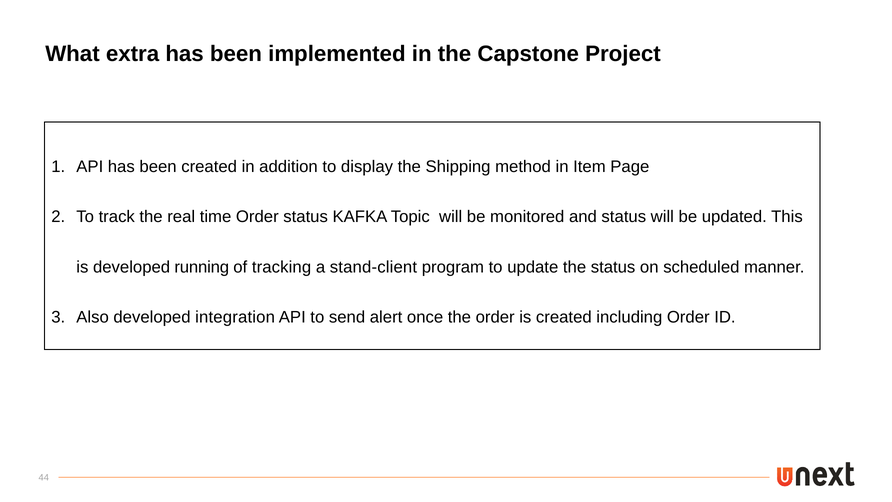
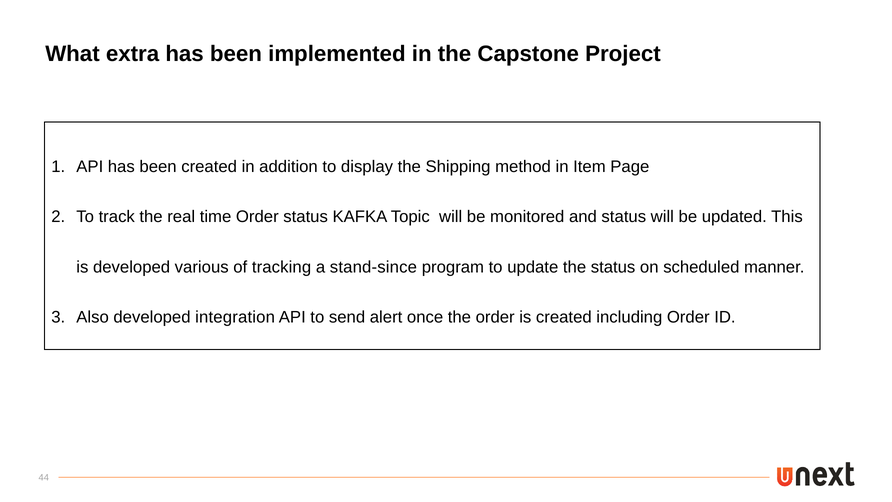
running: running -> various (202, 267)
stand-client: stand-client -> stand-since (373, 267)
